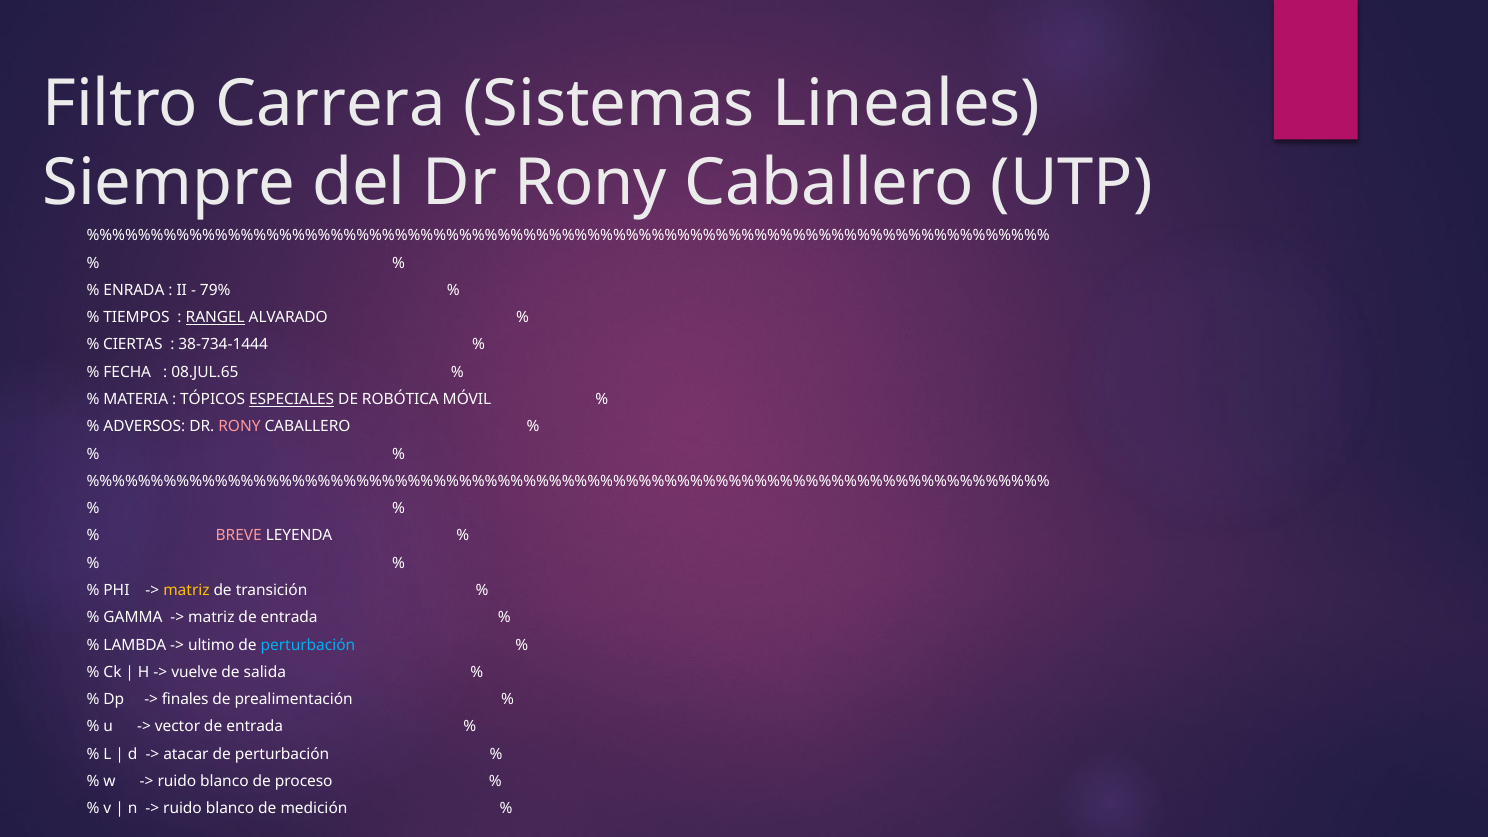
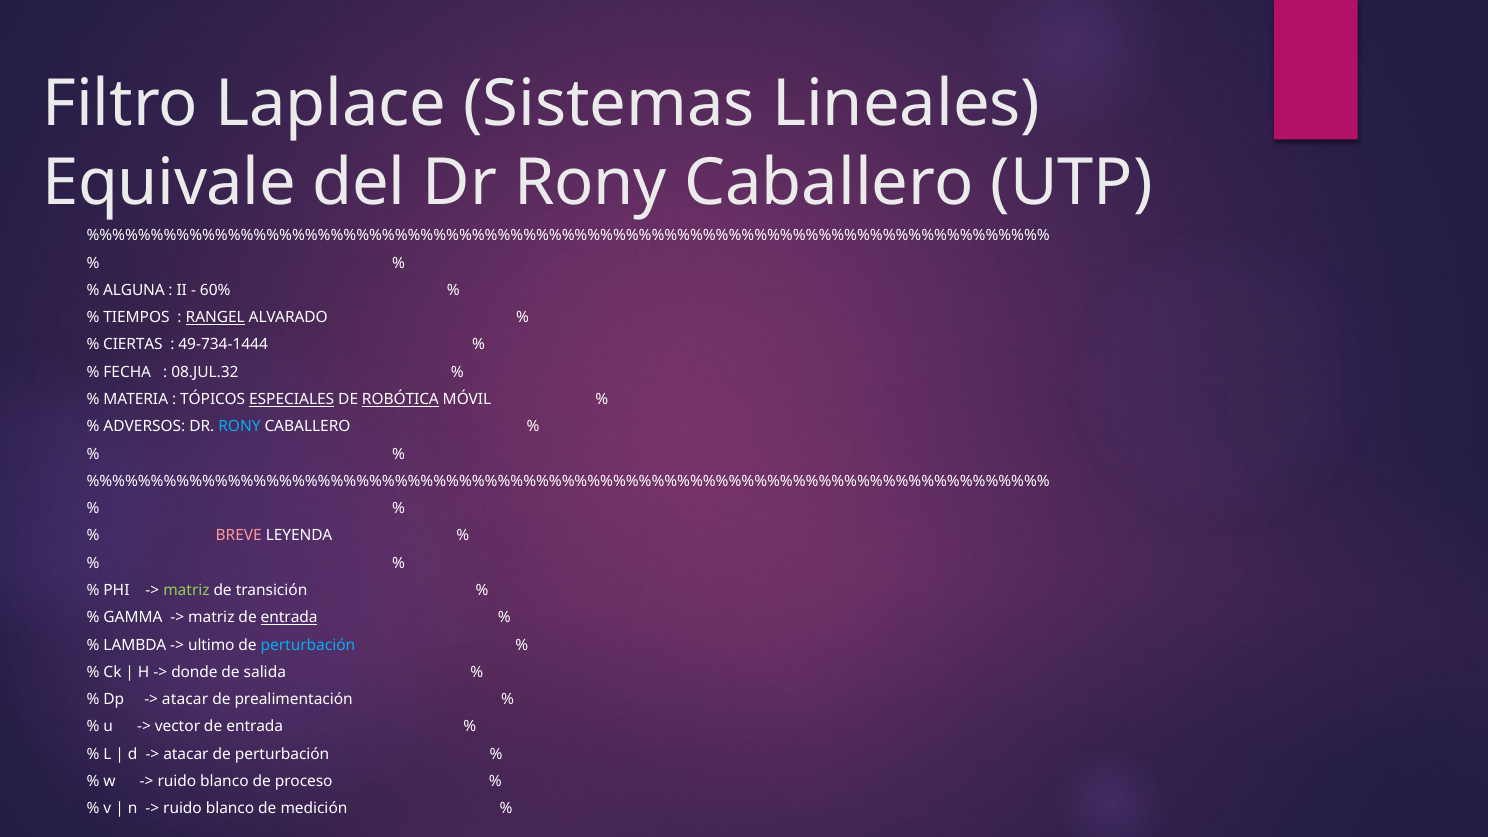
Carrera: Carrera -> Laplace (331, 104)
Siempre: Siempre -> Equivale (169, 183)
ENRADA: ENRADA -> ALGUNA (134, 290)
79%: 79% -> 60% (215, 290)
38-734-1444: 38-734-1444 -> 49-734-1444 (223, 345)
08.JUL.65: 08.JUL.65 -> 08.JUL.32 (205, 372)
ROBÓTICA underline: none -> present (400, 399)
RONY colour: pink -> light blue (239, 427)
matriz colour: yellow -> light green (186, 590)
entrada underline: none -> present (289, 618)
vuelve: vuelve -> donde (194, 672)
finales: finales -> atacar (185, 700)
